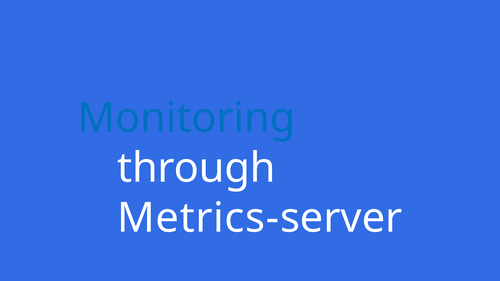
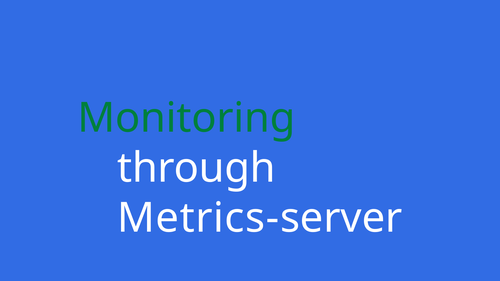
Monitoring colour: blue -> green (186, 118)
